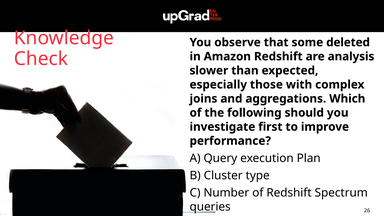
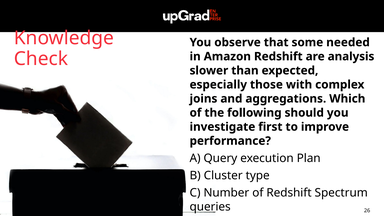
deleted: deleted -> needed (348, 42)
